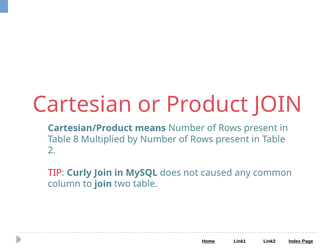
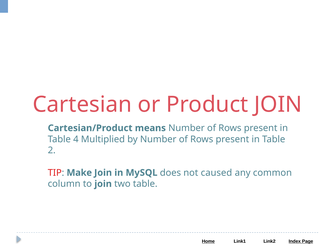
8: 8 -> 4 (76, 139)
Curly: Curly -> Make (79, 173)
